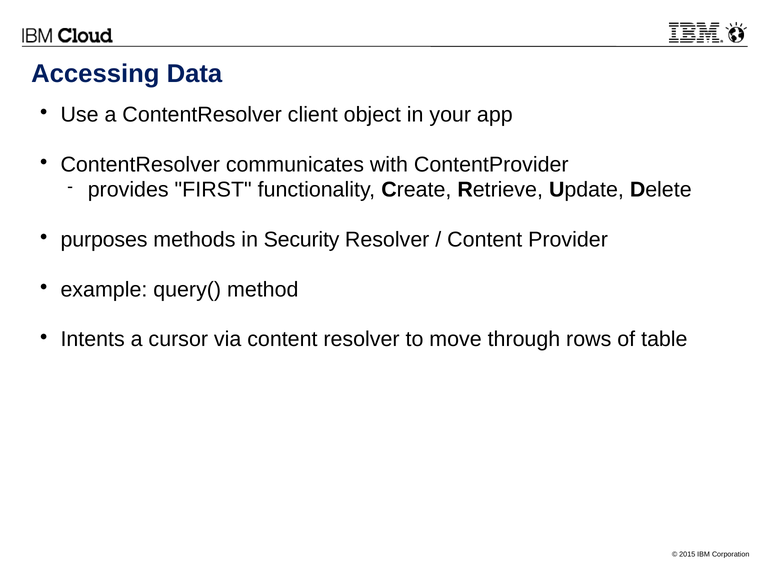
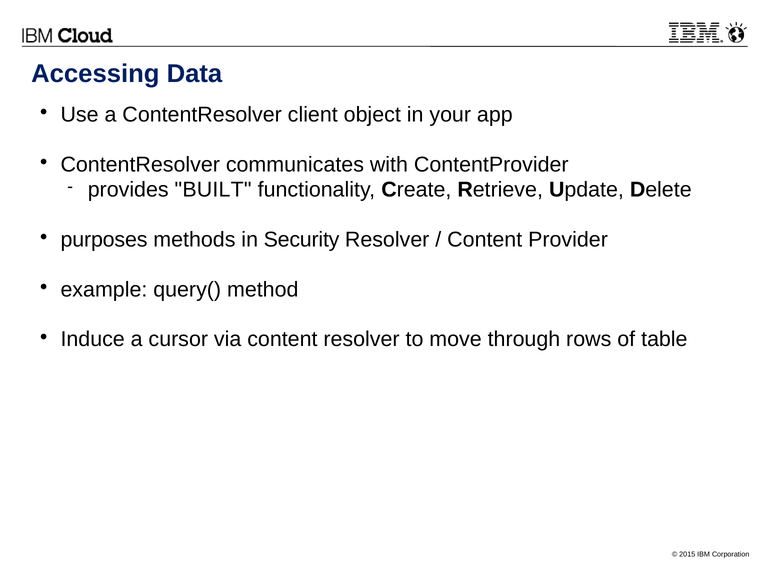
FIRST: FIRST -> BUILT (213, 189)
Intents: Intents -> Induce (93, 339)
